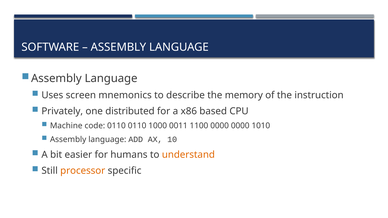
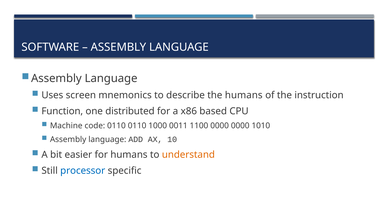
the memory: memory -> humans (244, 95)
Privately: Privately -> Function (62, 111)
processor colour: orange -> blue (83, 171)
